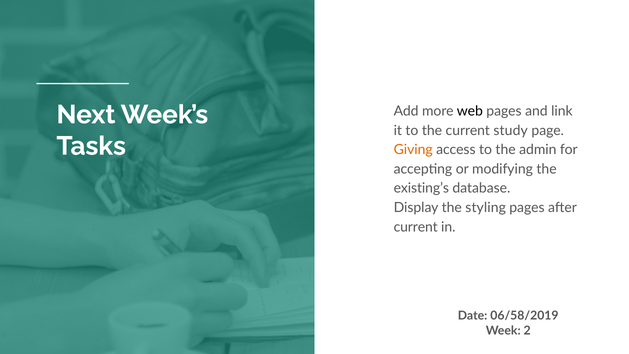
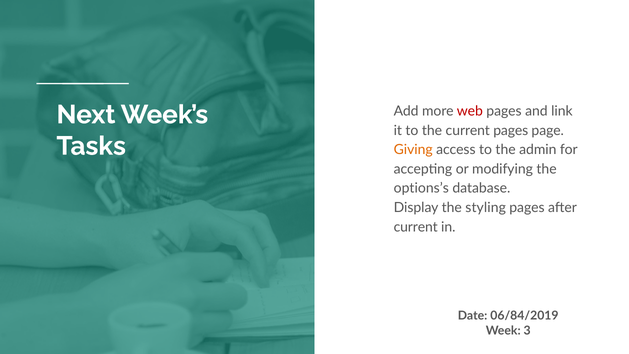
web colour: black -> red (470, 111)
current study: study -> pages (511, 130)
existing’s: existing’s -> options’s (421, 188)
06/58/2019: 06/58/2019 -> 06/84/2019 (524, 316)
2: 2 -> 3 (527, 330)
